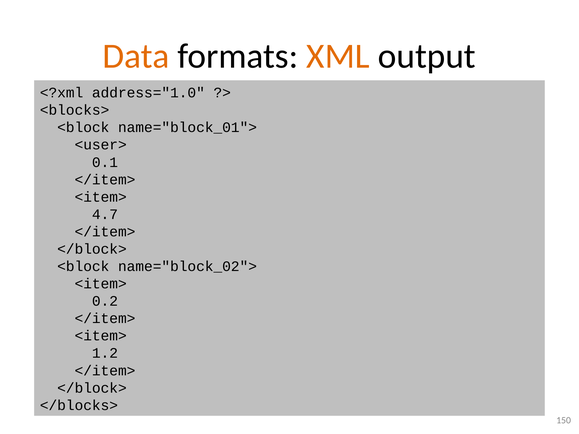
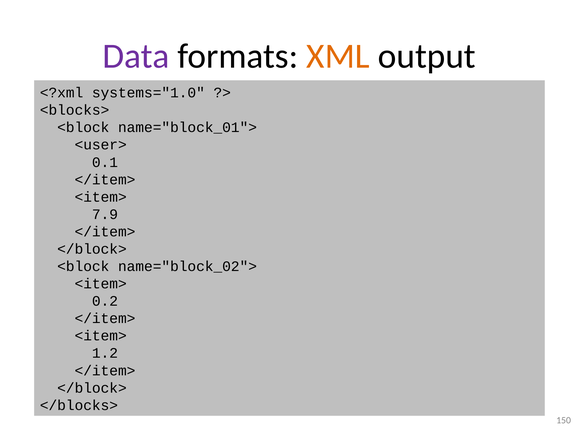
Data colour: orange -> purple (136, 56)
address="1.0: address="1.0 -> systems="1.0 (148, 93)
4.7: 4.7 -> 7.9 (105, 214)
